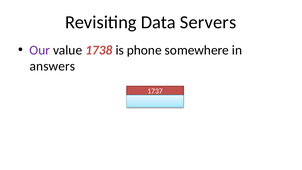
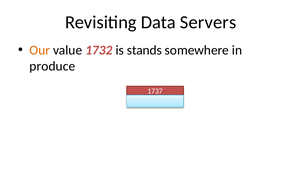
Our colour: purple -> orange (40, 50)
1738: 1738 -> 1732 (99, 50)
phone: phone -> stands (144, 50)
answers: answers -> produce (52, 66)
